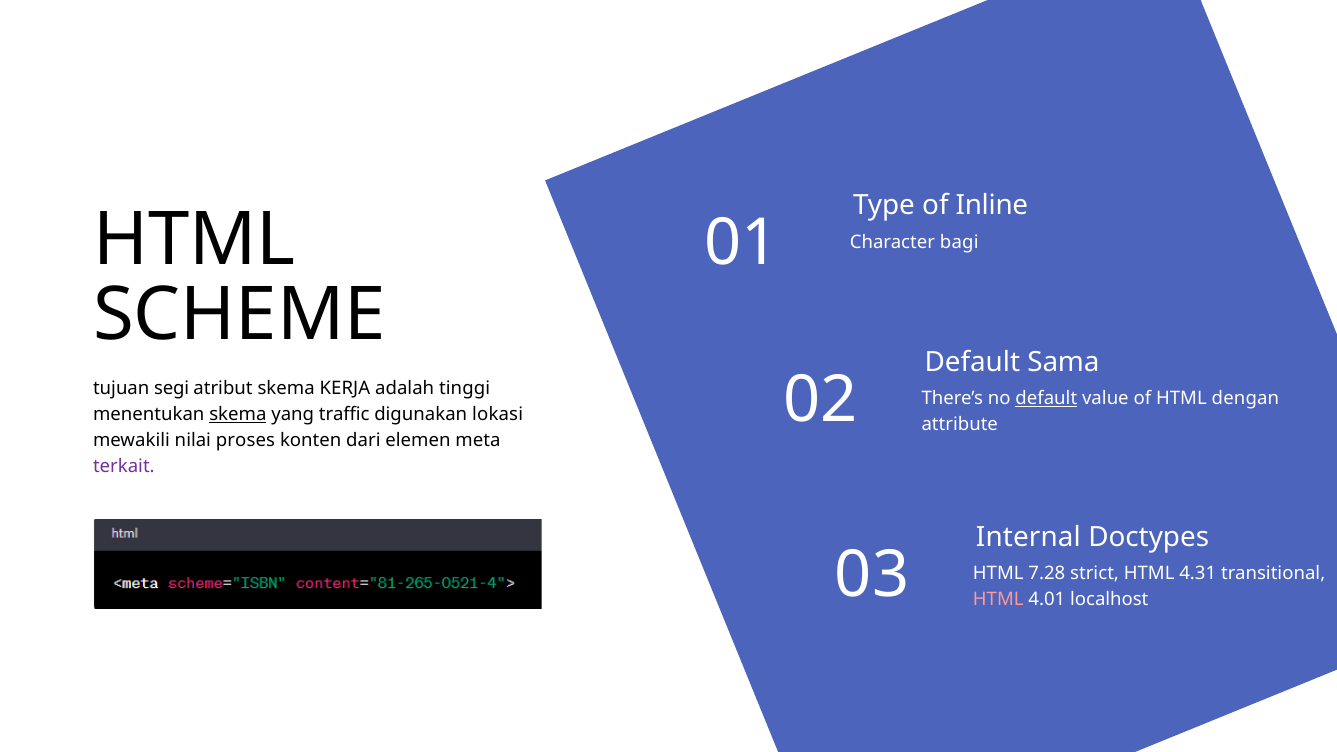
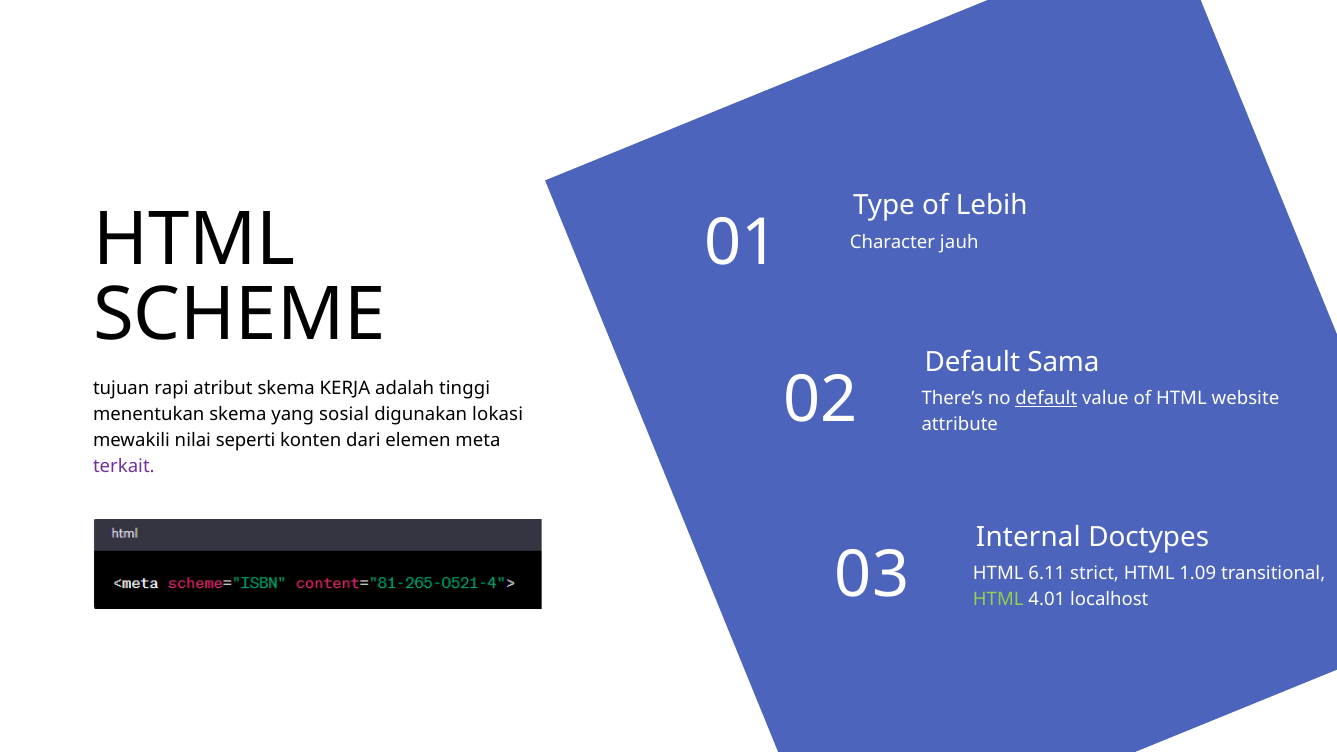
Inline: Inline -> Lebih (992, 206)
bagi: bagi -> jauh (959, 242)
segi: segi -> rapi (171, 389)
dengan: dengan -> website (1245, 399)
skema underline: present -> none (238, 415)
traffic: traffic -> sosial (344, 415)
proses: proses -> seperti (246, 441)
7.28: 7.28 -> 6.11 (1047, 574)
4.31: 4.31 -> 1.09 (1198, 574)
HTML colour: pink -> light green (998, 600)
